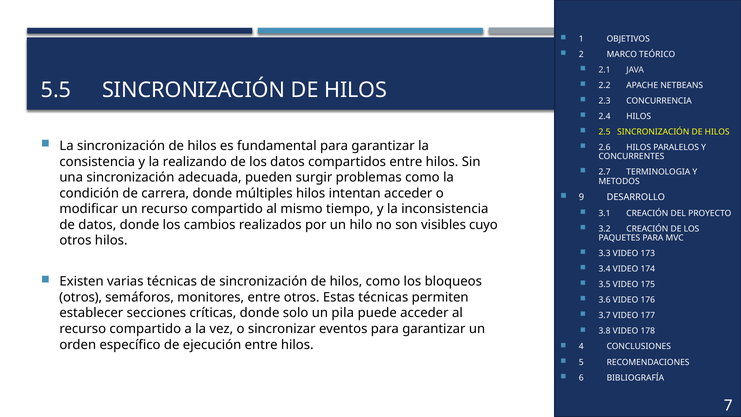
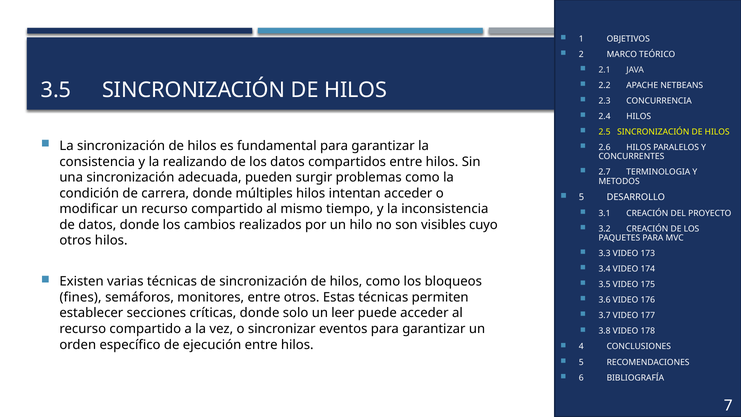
5.5: 5.5 -> 3.5 (56, 90)
9: 9 -> 5 (581, 197)
otros: otros -> fines (81, 297)
pila: pila -> leer (343, 313)
